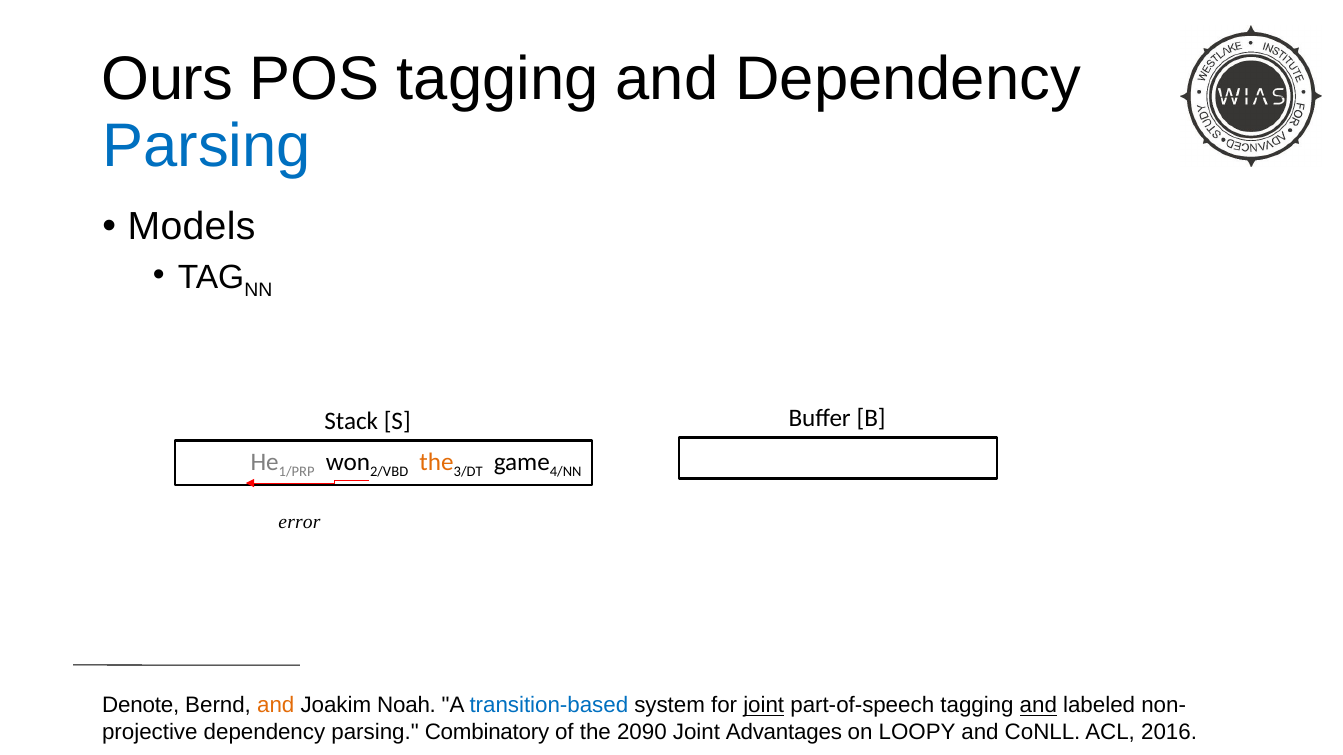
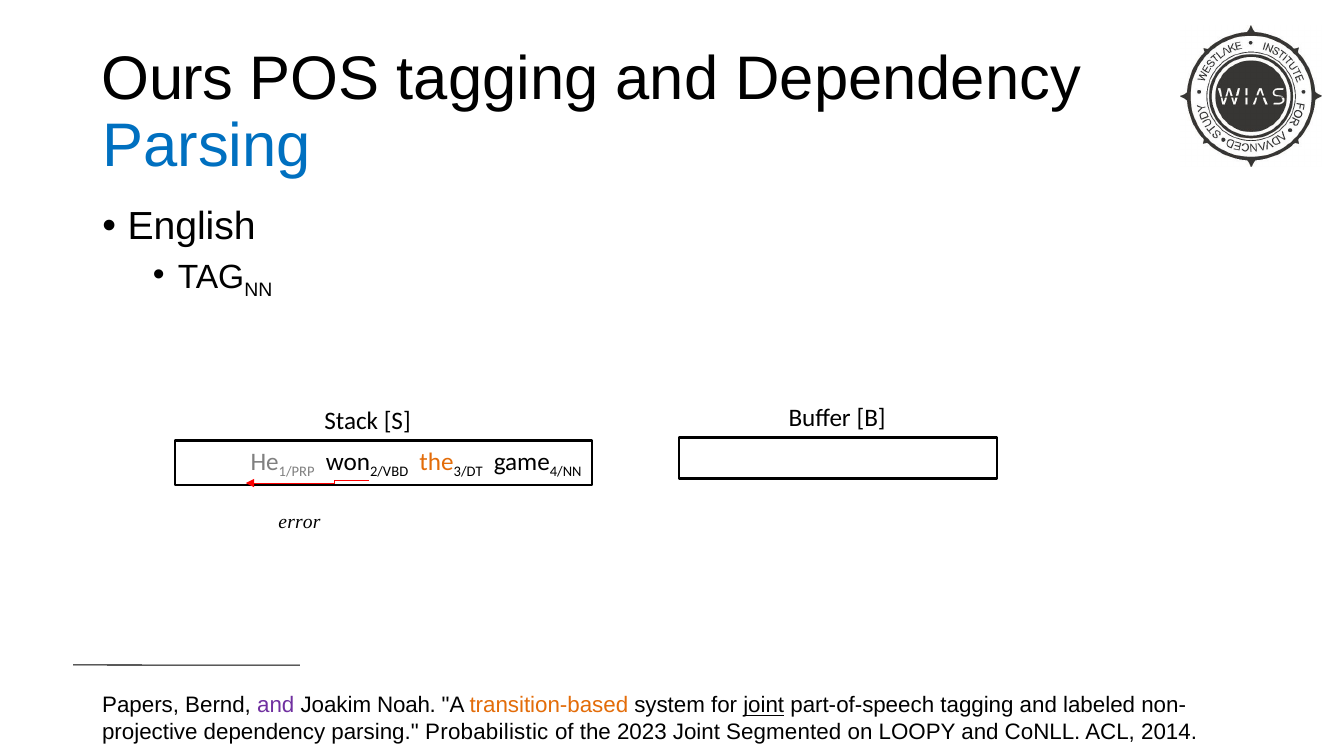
Models: Models -> English (192, 227)
Denote: Denote -> Papers (141, 706)
and colour: orange -> purple (276, 706)
transition-based colour: blue -> orange (549, 706)
and underline: present -> none (1038, 706)
Combinatory: Combinatory -> Probabilistic (487, 733)
2090: 2090 -> 2023 (642, 733)
Advantages: Advantages -> Segmented (784, 733)
2016: 2016 -> 2014 (1169, 733)
